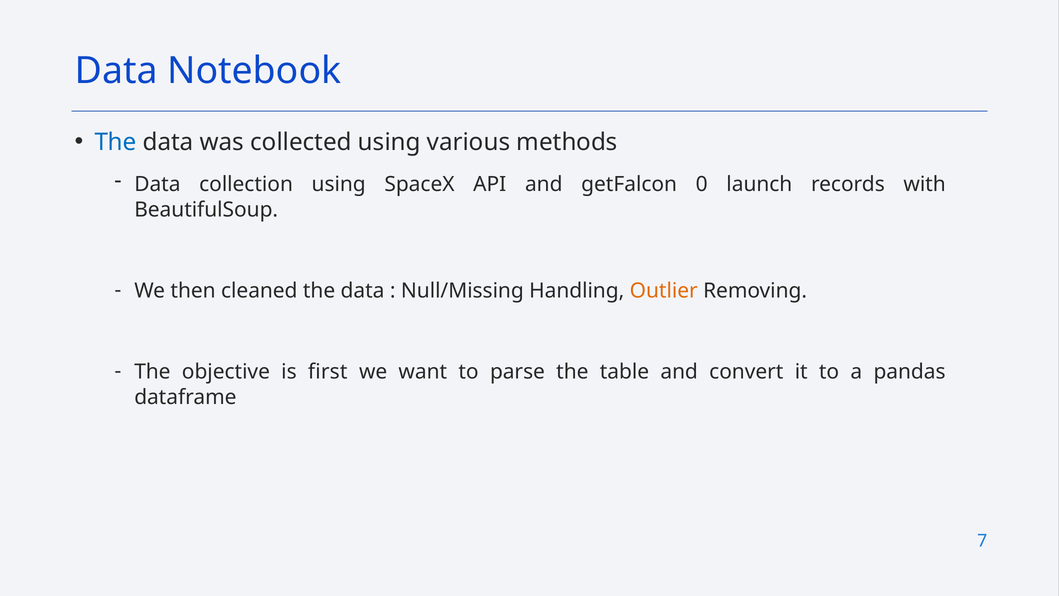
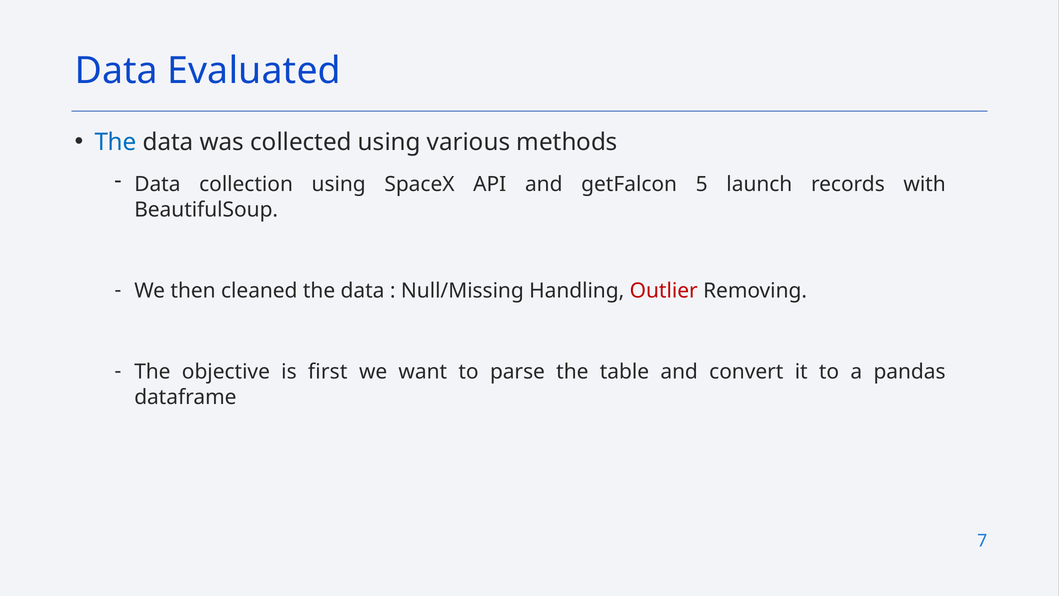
Notebook: Notebook -> Evaluated (254, 71)
0: 0 -> 5 (702, 184)
Outlier colour: orange -> red (664, 291)
